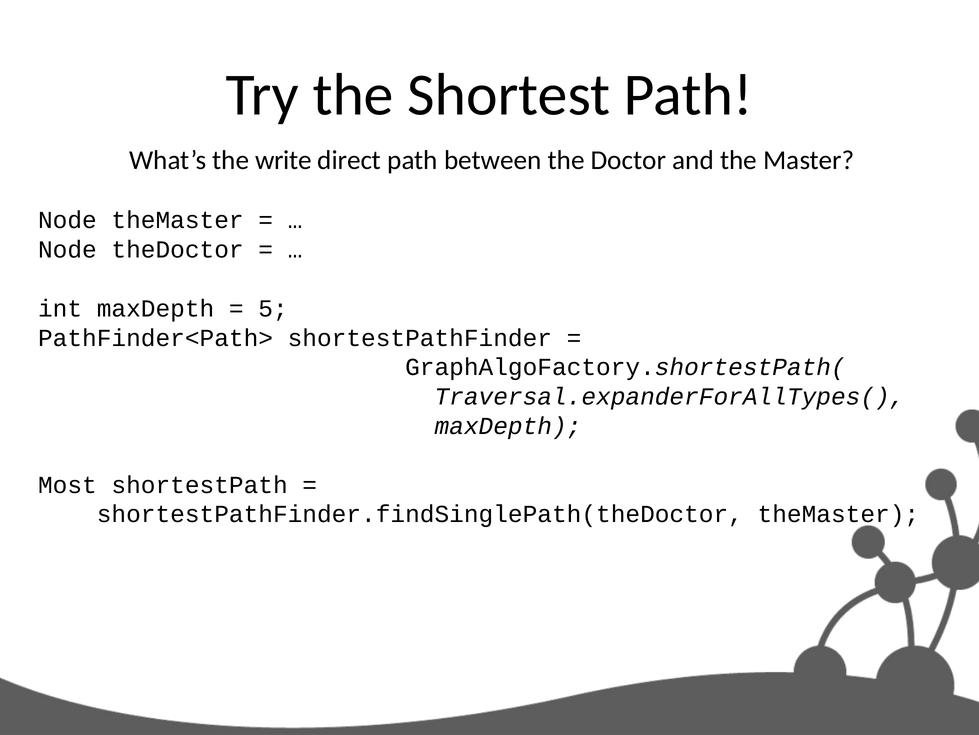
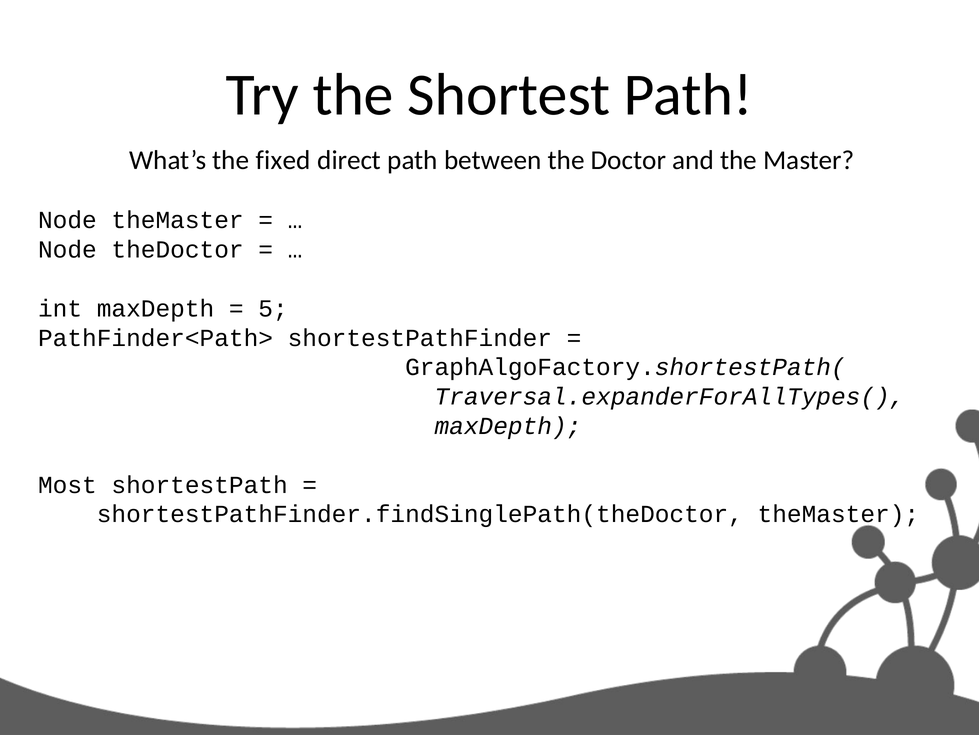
write: write -> fixed (283, 160)
